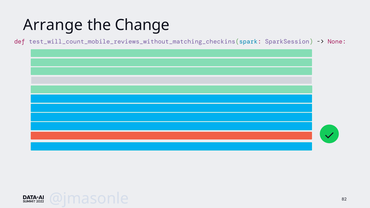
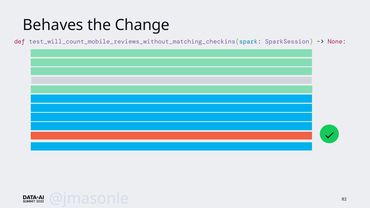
Arrange: Arrange -> Behaves (53, 25)
